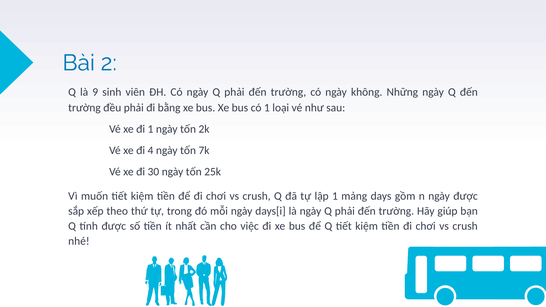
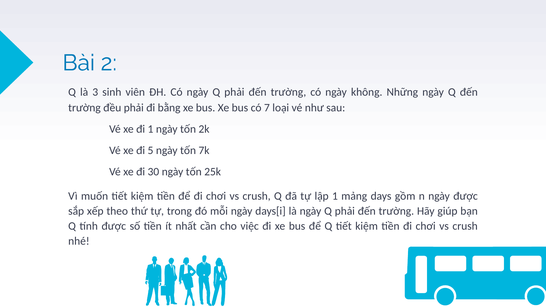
9: 9 -> 3 (95, 92)
có 1: 1 -> 7 (267, 108)
4: 4 -> 5 (151, 151)
